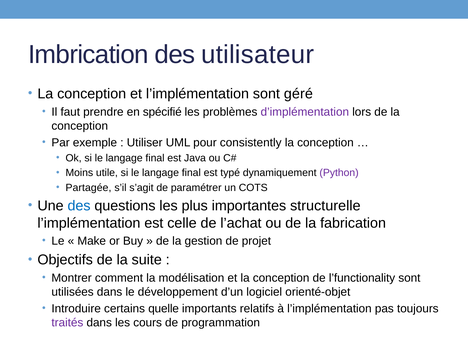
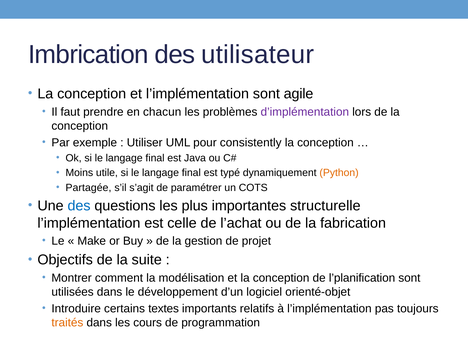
géré: géré -> agile (299, 94)
spécifié: spécifié -> chacun (162, 112)
Python colour: purple -> orange (339, 173)
l’functionality: l’functionality -> l’planification (362, 278)
quelle: quelle -> textes (164, 309)
traités colour: purple -> orange (67, 323)
